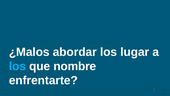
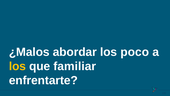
lugar: lugar -> poco (135, 52)
los colour: light blue -> yellow (17, 66)
nombre: nombre -> familiar (75, 66)
